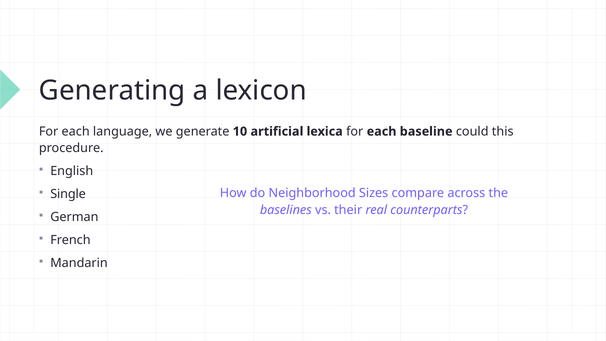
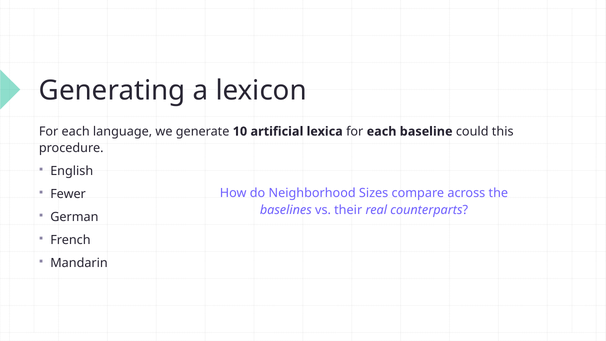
Single: Single -> Fewer (68, 194)
